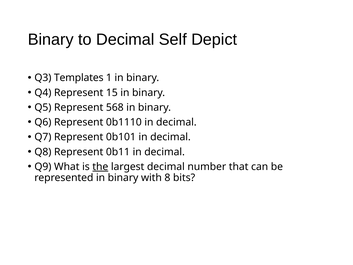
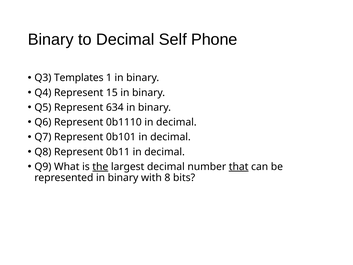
Depict: Depict -> Phone (214, 40)
568: 568 -> 634 (115, 107)
that underline: none -> present (239, 167)
